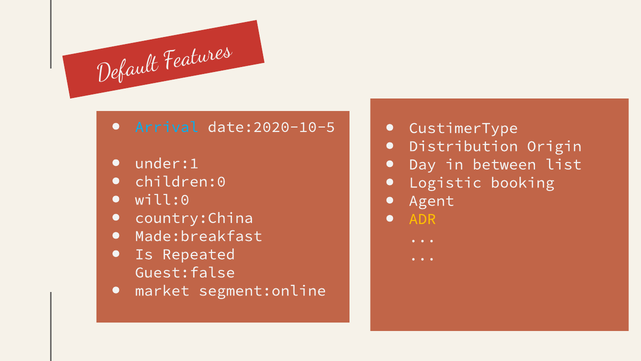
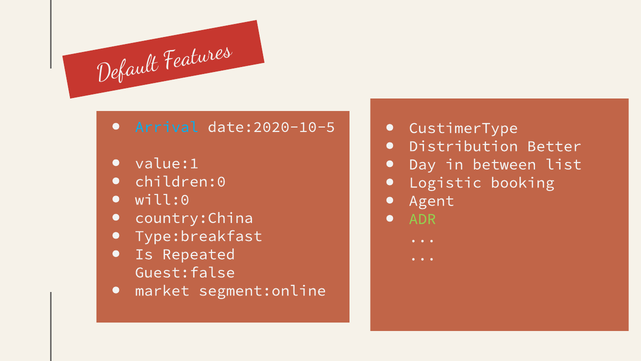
Origin: Origin -> Better (554, 146)
under:1: under:1 -> value:1 (167, 163)
ADR colour: yellow -> light green (422, 219)
Made:breakfast: Made:breakfast -> Type:breakfast (199, 236)
